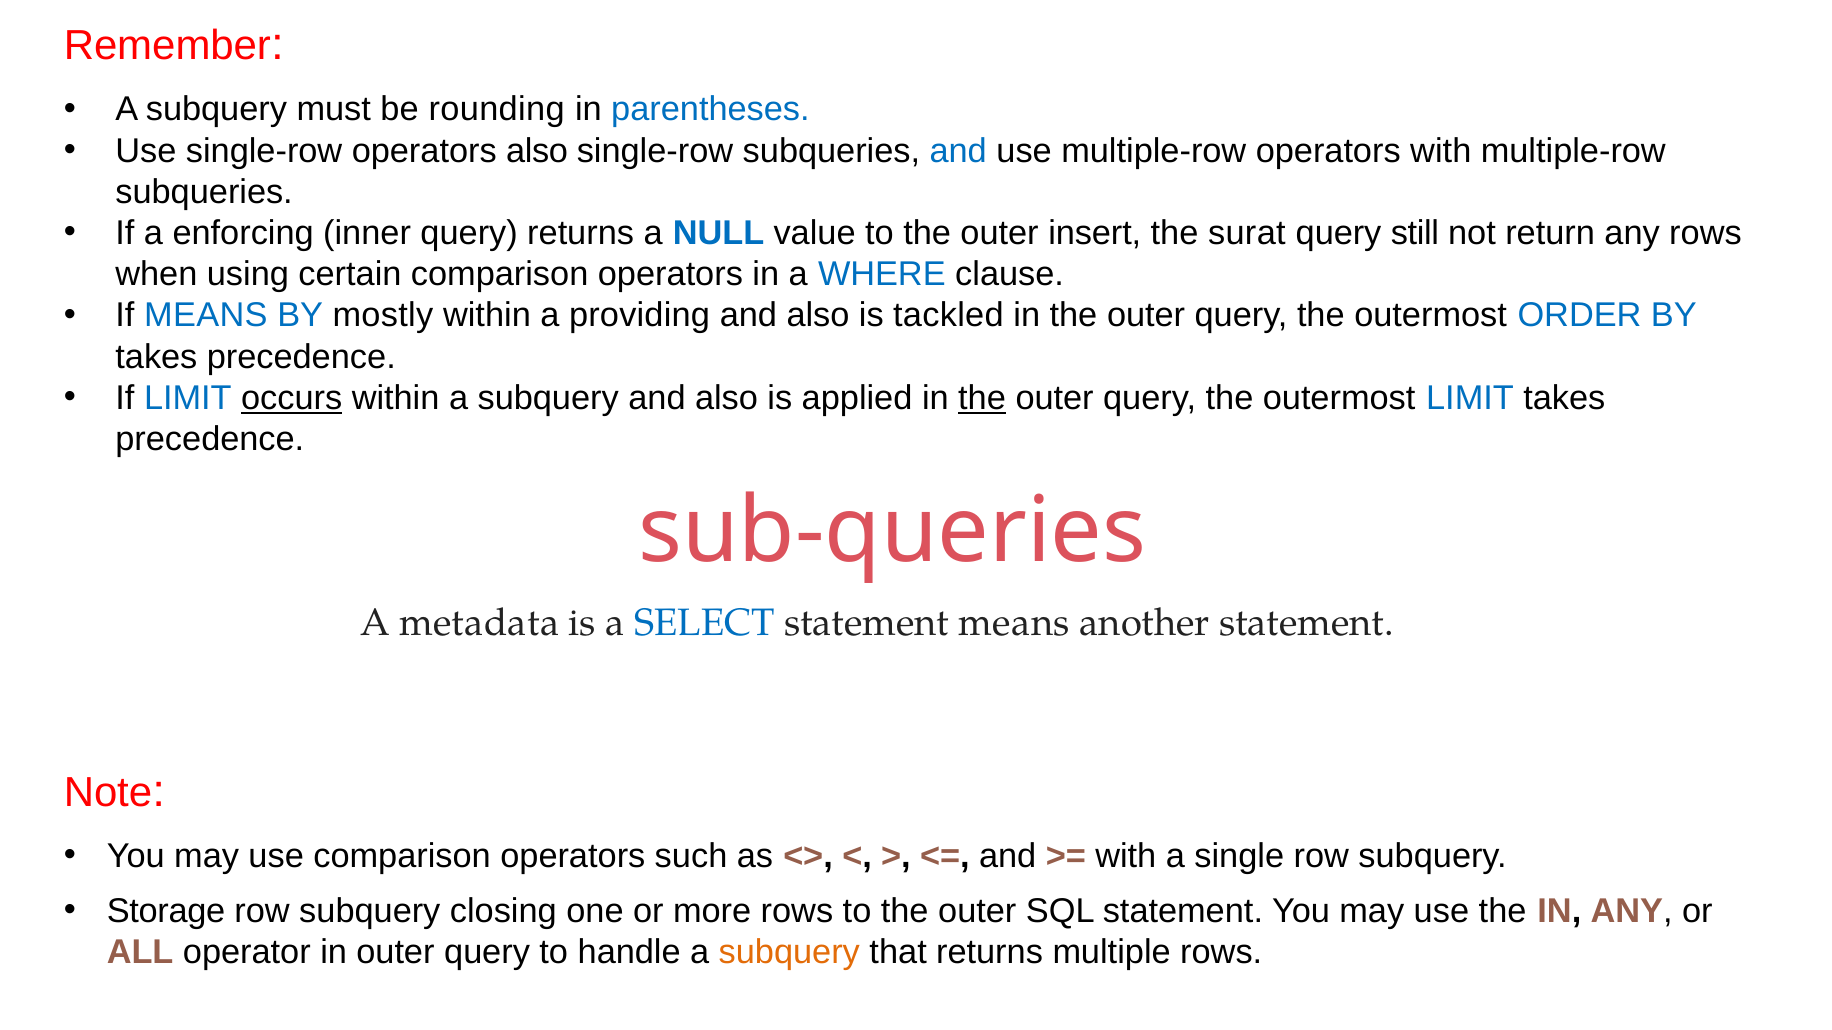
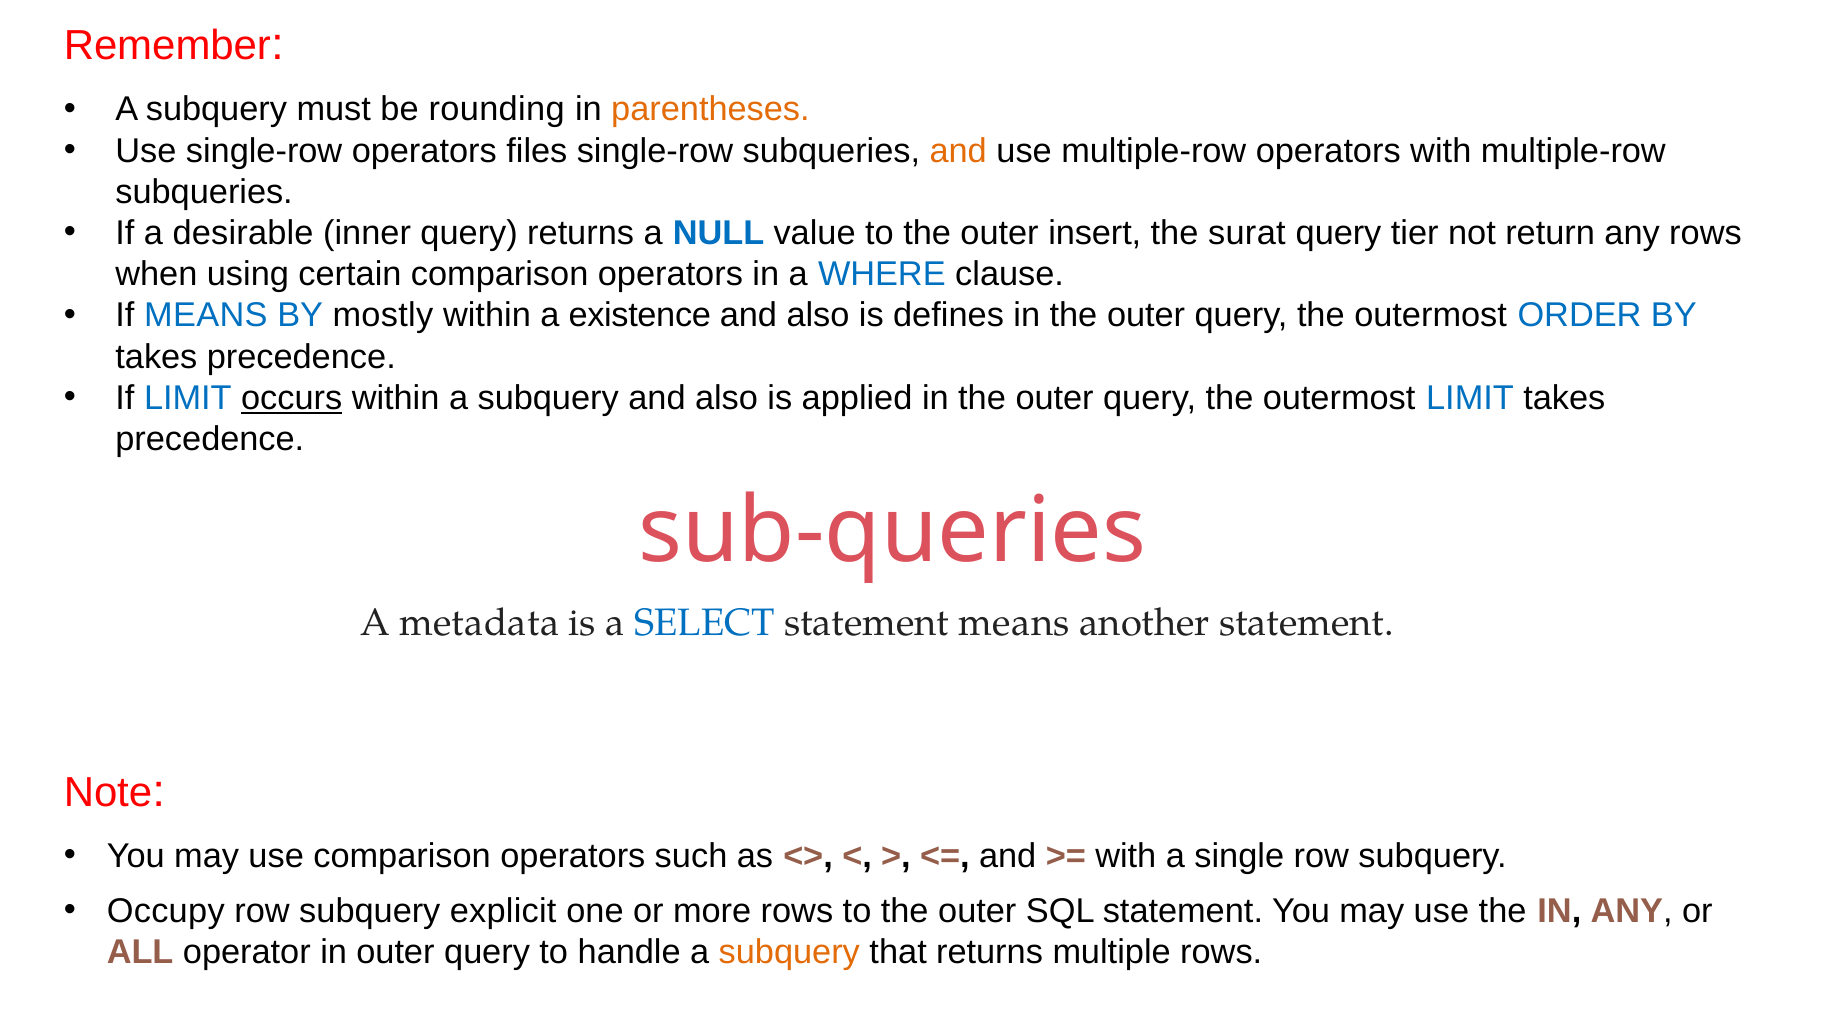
parentheses colour: blue -> orange (710, 110)
operators also: also -> files (537, 151)
and colour: blue -> orange (958, 151)
enforcing: enforcing -> desirable (243, 233)
still: still -> tier (1415, 233)
providing: providing -> existence (640, 316)
tackled: tackled -> defines (949, 316)
the underline: present -> none (982, 398)
Storage: Storage -> Occupy (166, 912)
closing: closing -> explicit (503, 912)
